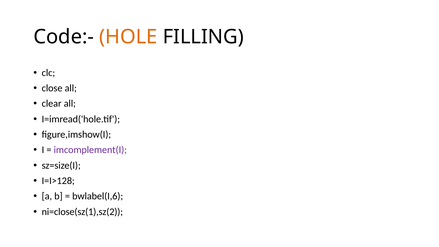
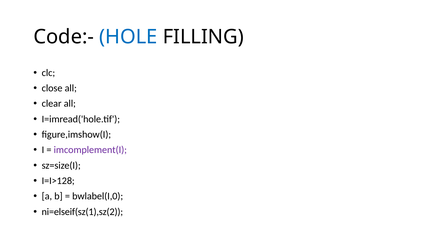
HOLE colour: orange -> blue (128, 37)
bwlabel(I,6: bwlabel(I,6 -> bwlabel(I,0 (98, 196)
ni=close(sz(1),sz(2: ni=close(sz(1),sz(2 -> ni=elseif(sz(1),sz(2 (82, 212)
